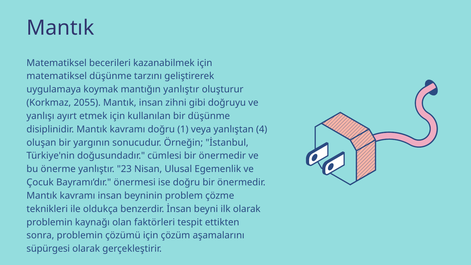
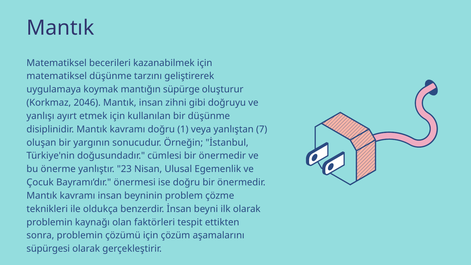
mantığın yanlıştır: yanlıştır -> süpürge (181, 89)
2055: 2055 -> 2046 (87, 103)
4: 4 -> 7 (262, 129)
